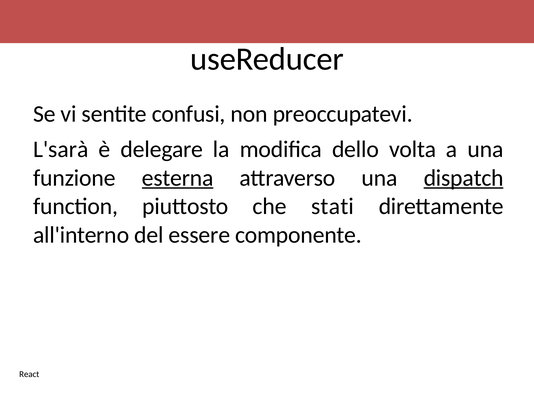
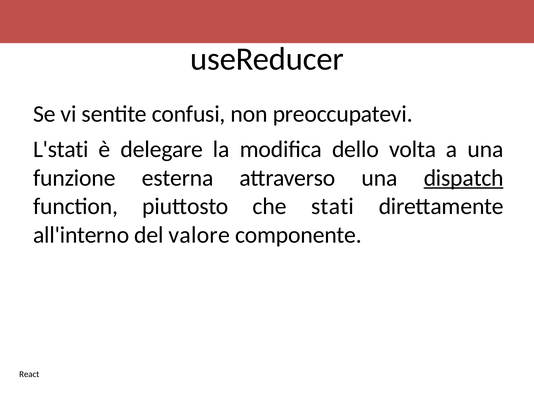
L'sarà: L'sarà -> L'stati (61, 149)
esterna underline: present -> none (178, 178)
essere: essere -> valore (199, 235)
